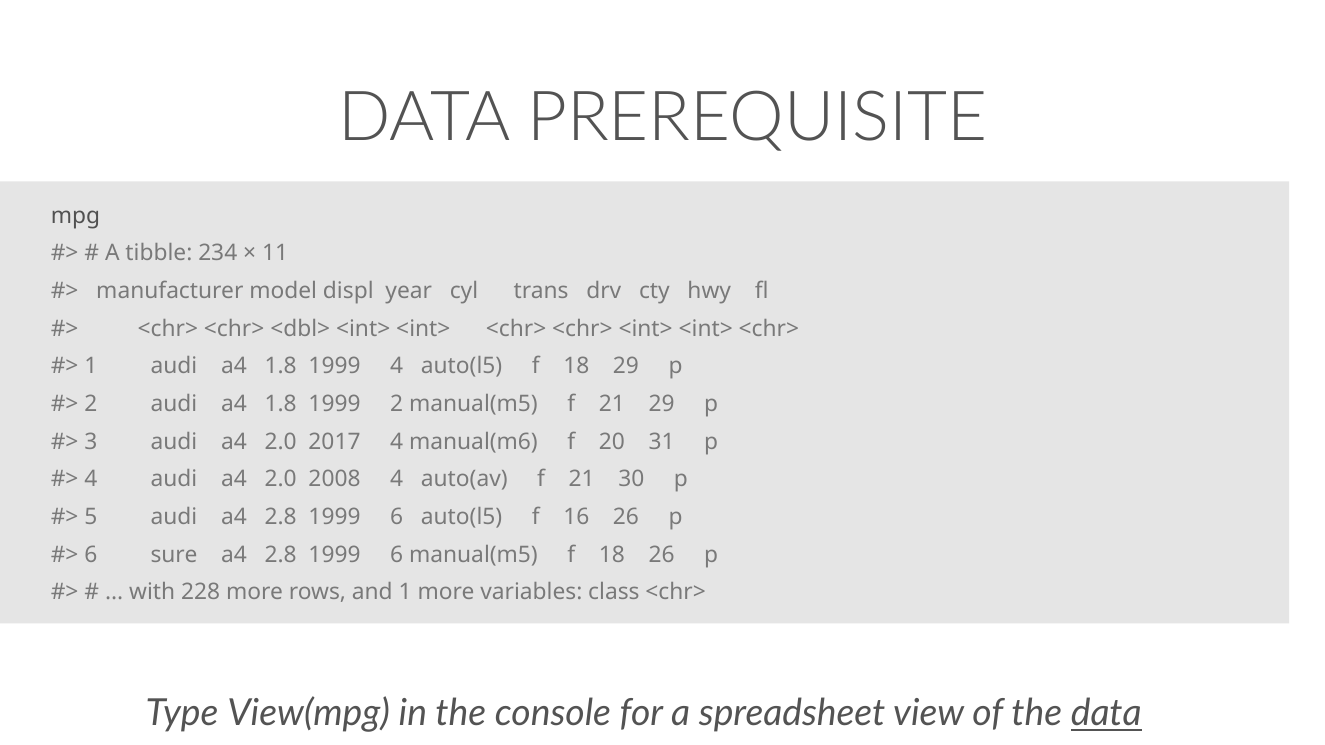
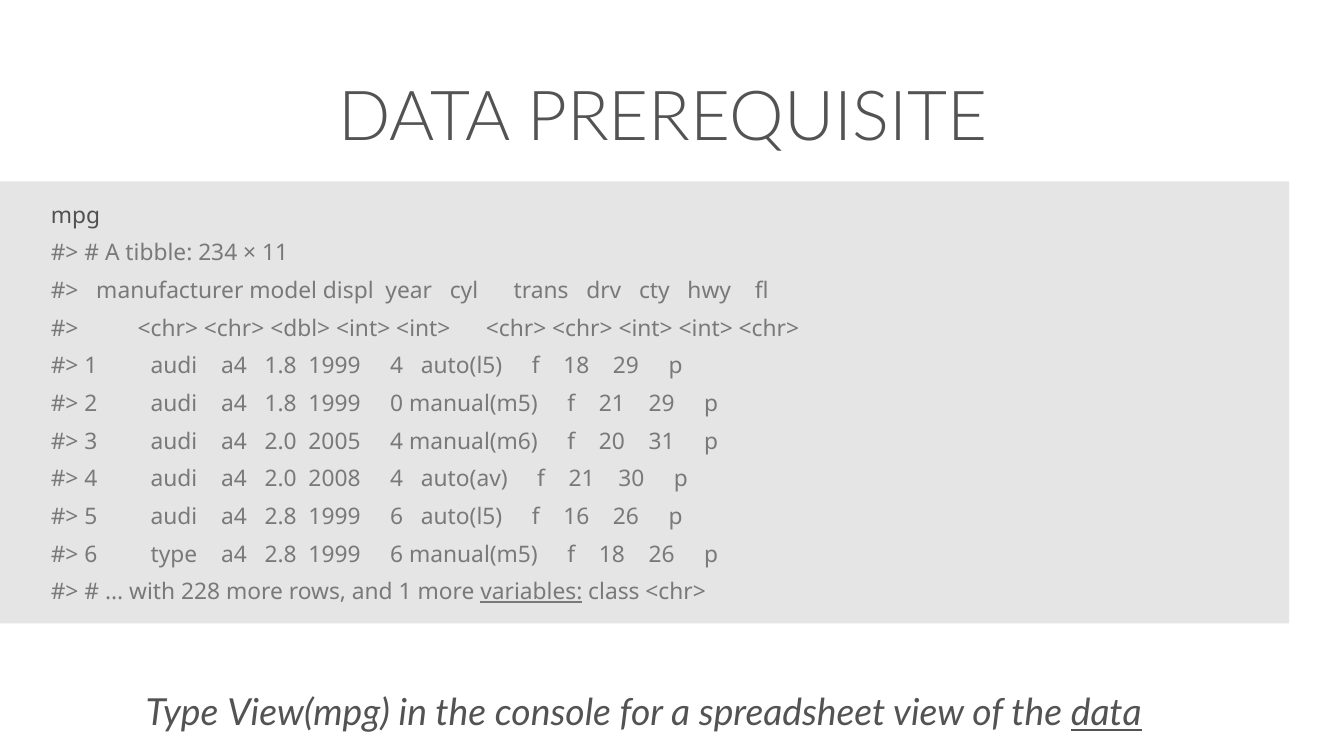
1999 2: 2 -> 0 (397, 404)
2017: 2017 -> 2005 (335, 442)
6 sure: sure -> type (174, 555)
variables underline: none -> present (531, 592)
